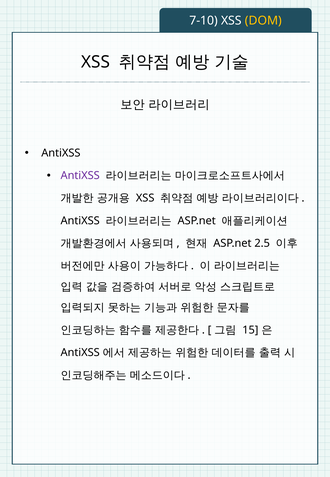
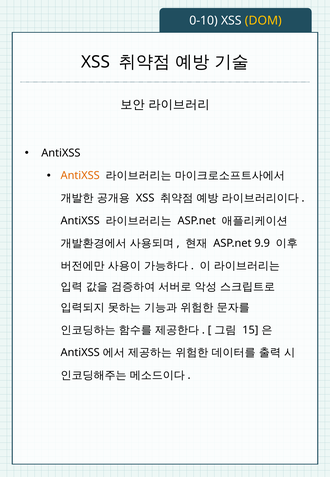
7-10: 7-10 -> 0-10 (204, 21)
AntiXSS colour: purple -> orange (80, 175)
2.5: 2.5 -> 9.9 (262, 243)
